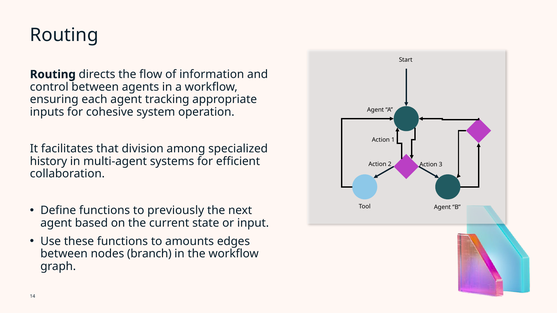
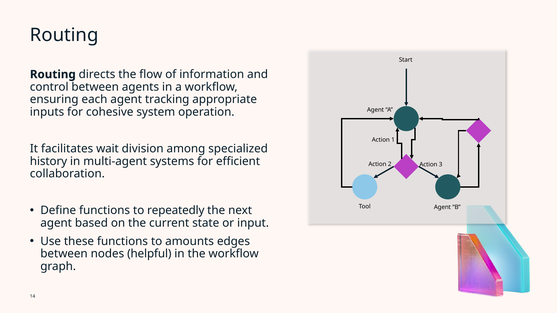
that: that -> wait (107, 149)
previously: previously -> repeatedly (176, 211)
branch: branch -> helpful (149, 254)
